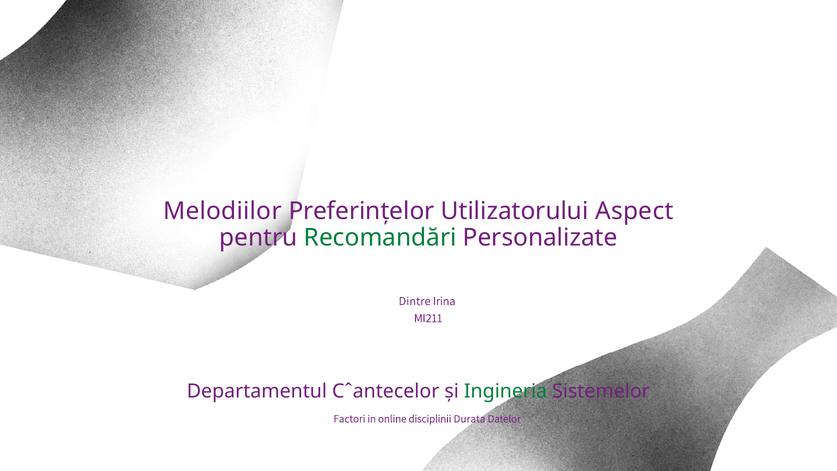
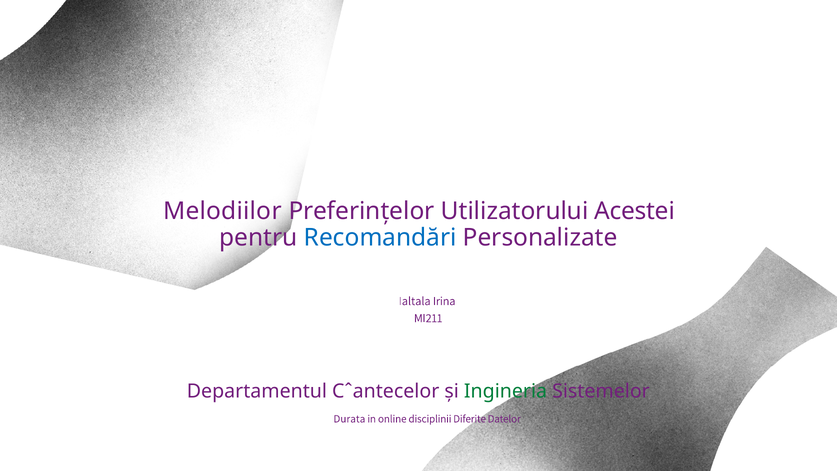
Aspect: Aspect -> Acestei (635, 211)
Recomandări colour: green -> blue (380, 238)
Dintre: Dintre -> Ialtala (415, 301)
Factori: Factori -> Durata (349, 419)
Durata: Durata -> Diferite (470, 419)
